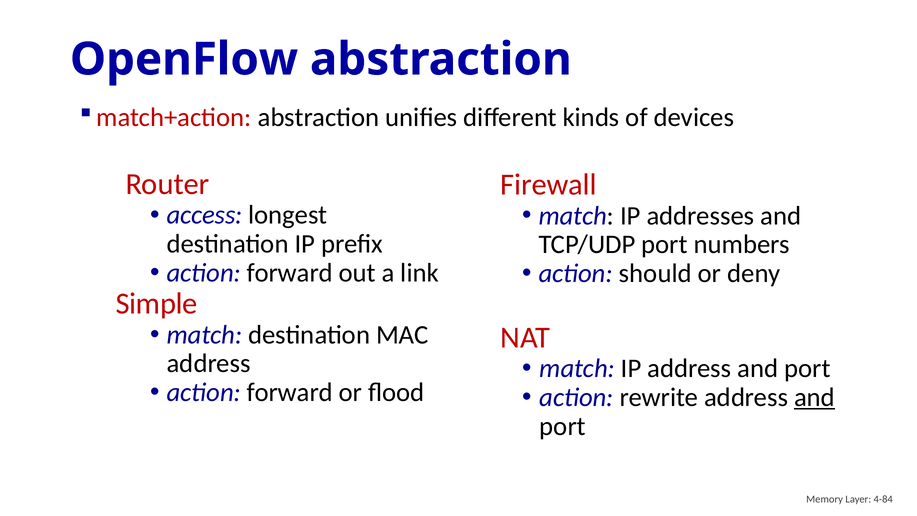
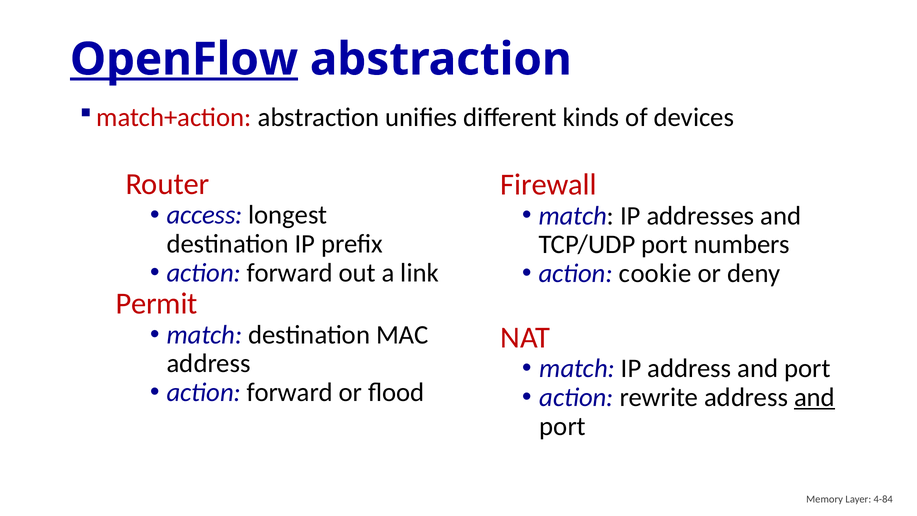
OpenFlow underline: none -> present (184, 59)
should: should -> cookie (655, 273)
Simple: Simple -> Permit (157, 304)
